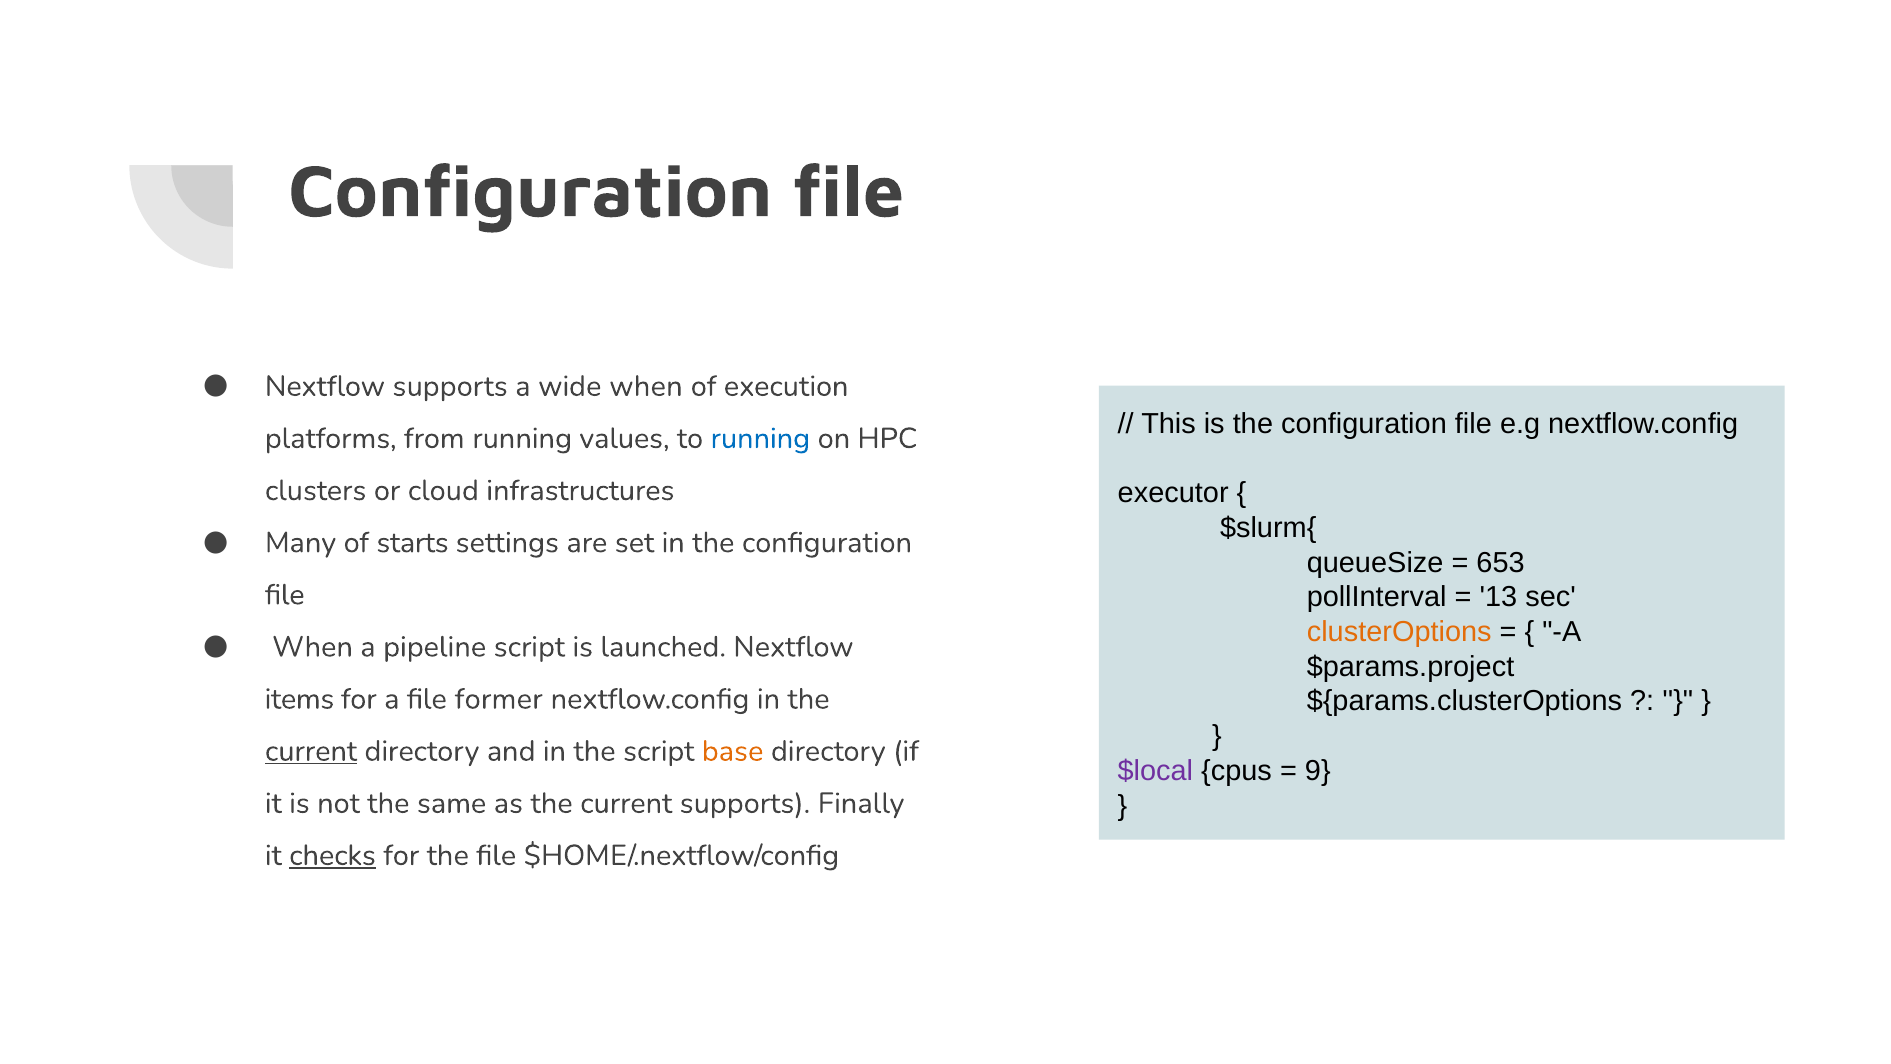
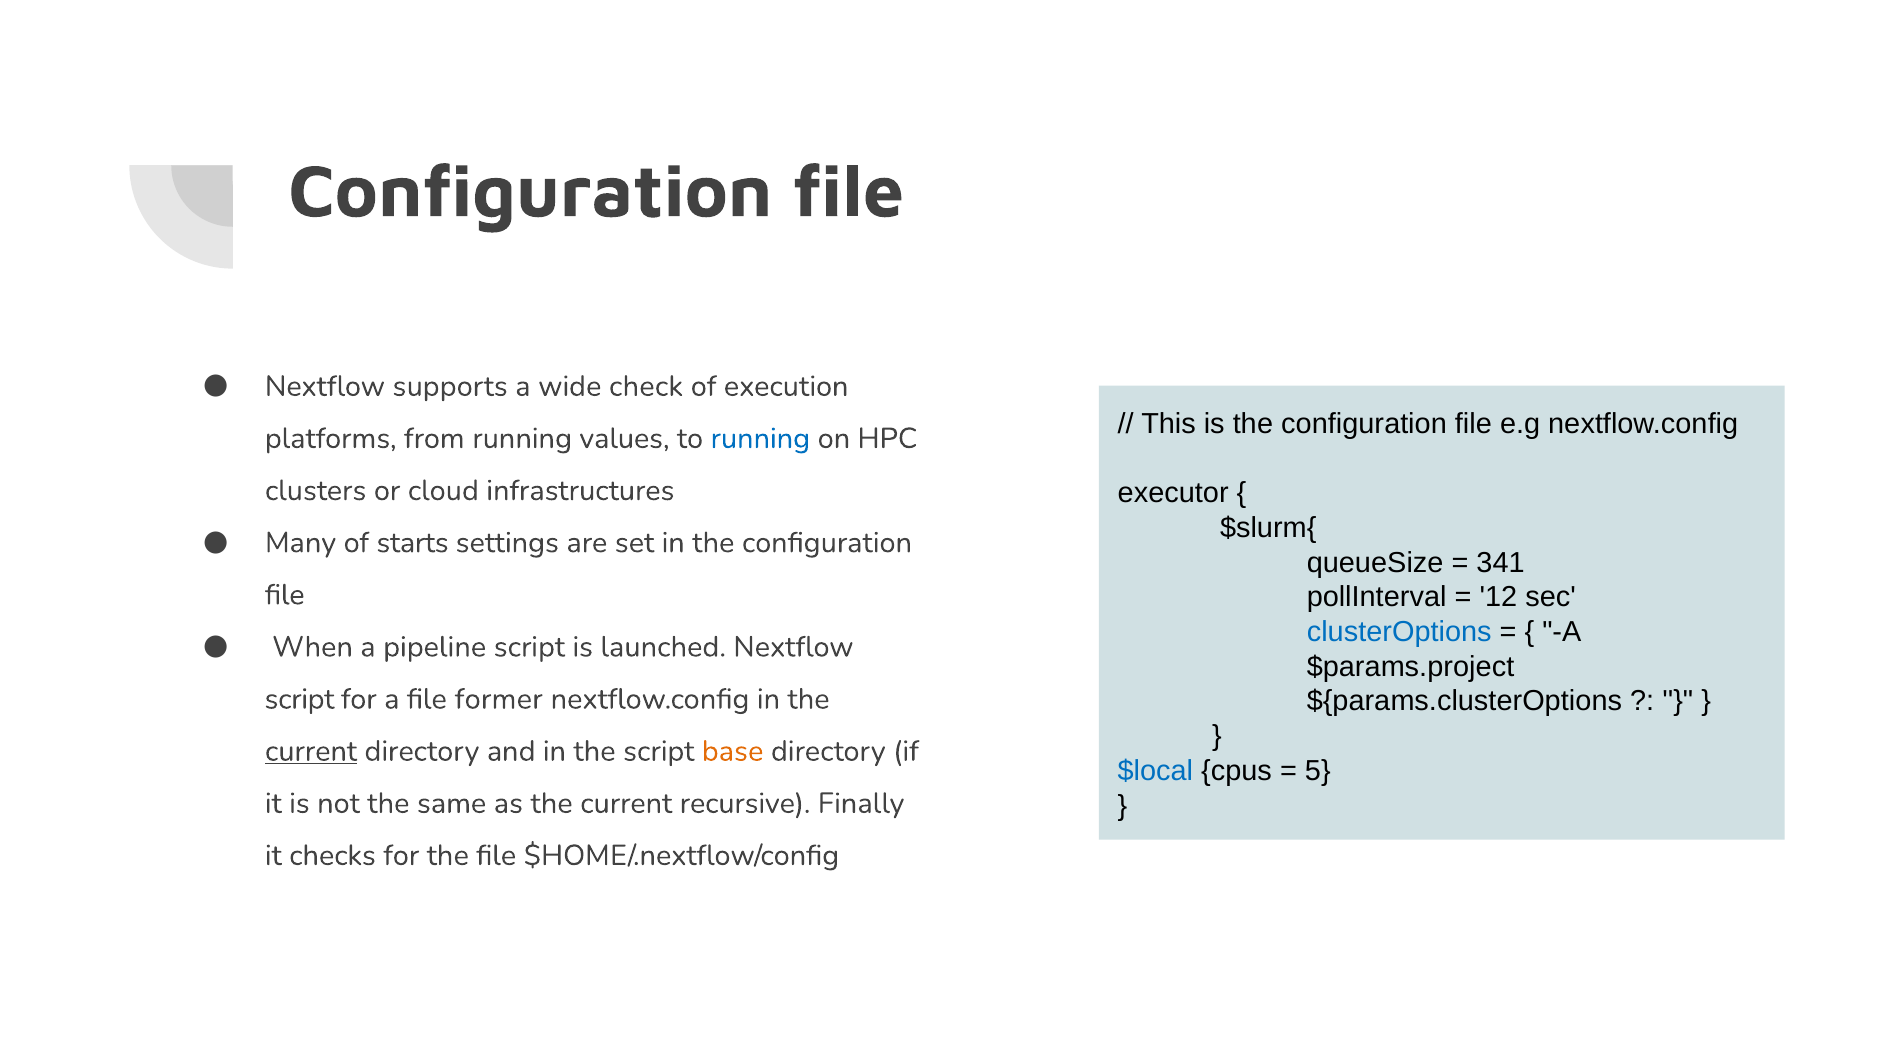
wide when: when -> check (646, 386)
653: 653 -> 341 (1501, 562)
13: 13 -> 12 (1498, 597)
clusterOptions colour: orange -> blue (1399, 632)
items: items -> script (299, 699)
$local colour: purple -> blue (1155, 771)
9: 9 -> 5 (1318, 771)
current supports: supports -> recursive (745, 803)
checks underline: present -> none (333, 855)
